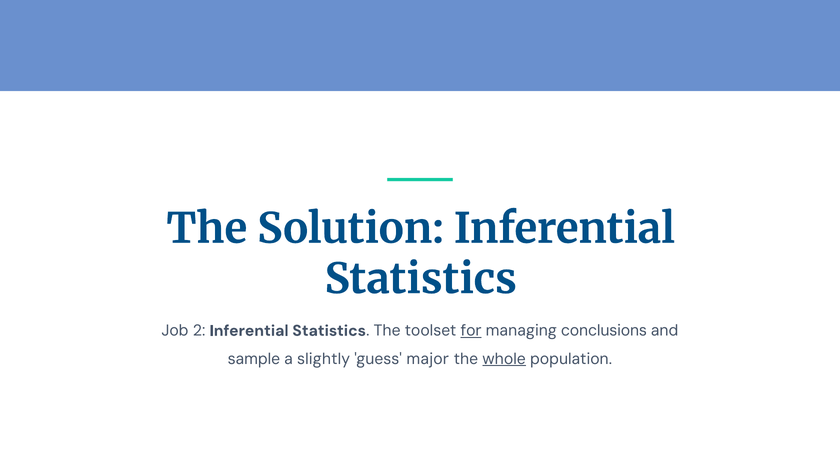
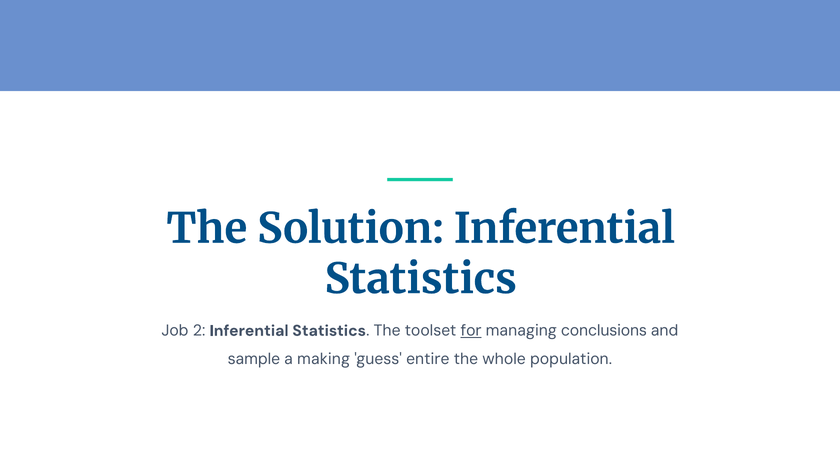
slightly: slightly -> making (324, 359)
major: major -> entire (428, 359)
whole underline: present -> none (504, 359)
